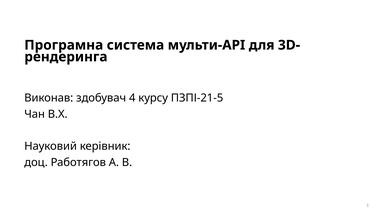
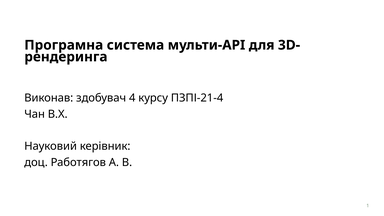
ПЗПІ-21-5: ПЗПІ-21-5 -> ПЗПІ-21-4 (197, 98)
